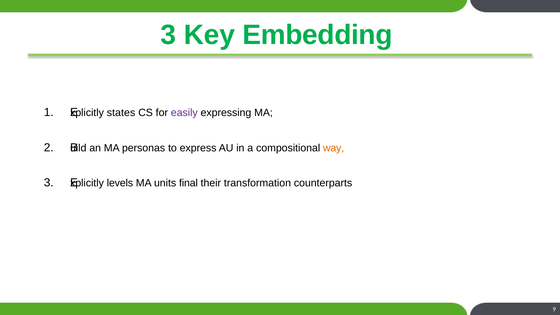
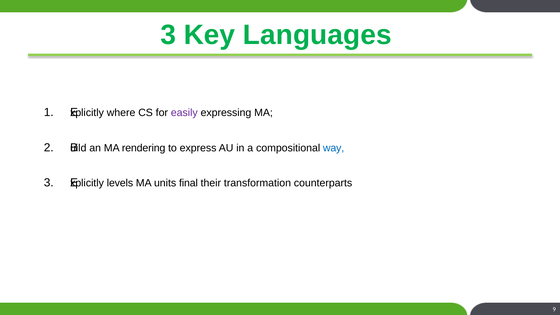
Embedding: Embedding -> Languages (317, 35)
states: states -> where (121, 113)
personas: personas -> rendering (144, 148)
way colour: orange -> blue (334, 148)
